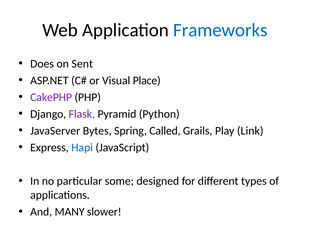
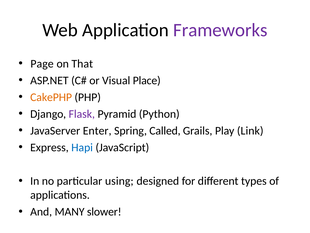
Frameworks colour: blue -> purple (220, 30)
Does: Does -> Page (42, 64)
Sent: Sent -> That (82, 64)
CakePHP colour: purple -> orange (51, 97)
Bytes: Bytes -> Enter (97, 130)
some: some -> using (119, 181)
